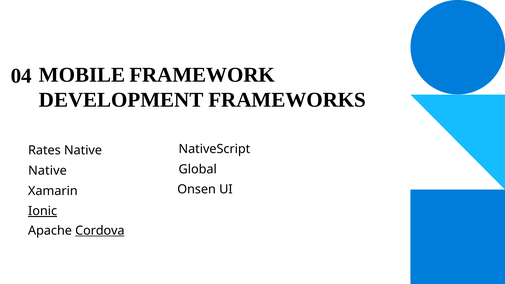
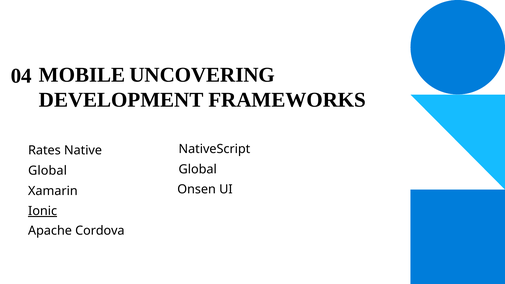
FRAMEWORK: FRAMEWORK -> UNCOVERING (202, 75)
Native: Native -> Global (48, 171)
Cordova underline: present -> none (100, 231)
